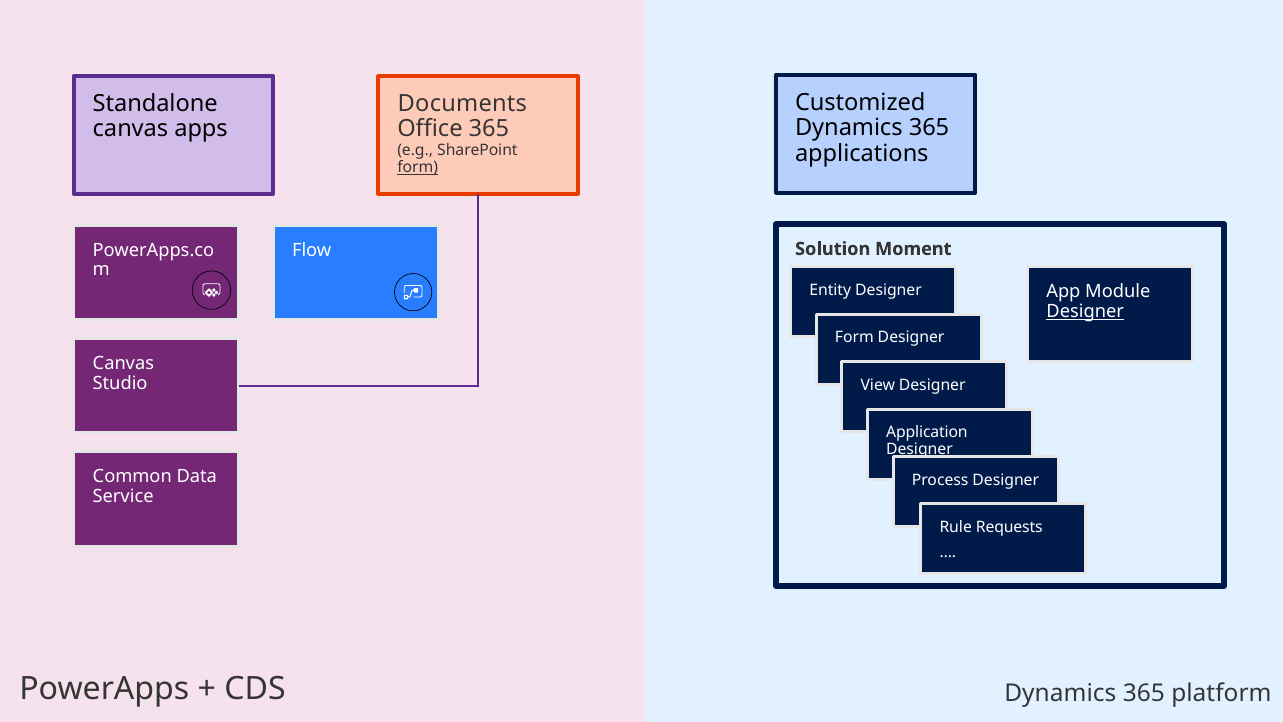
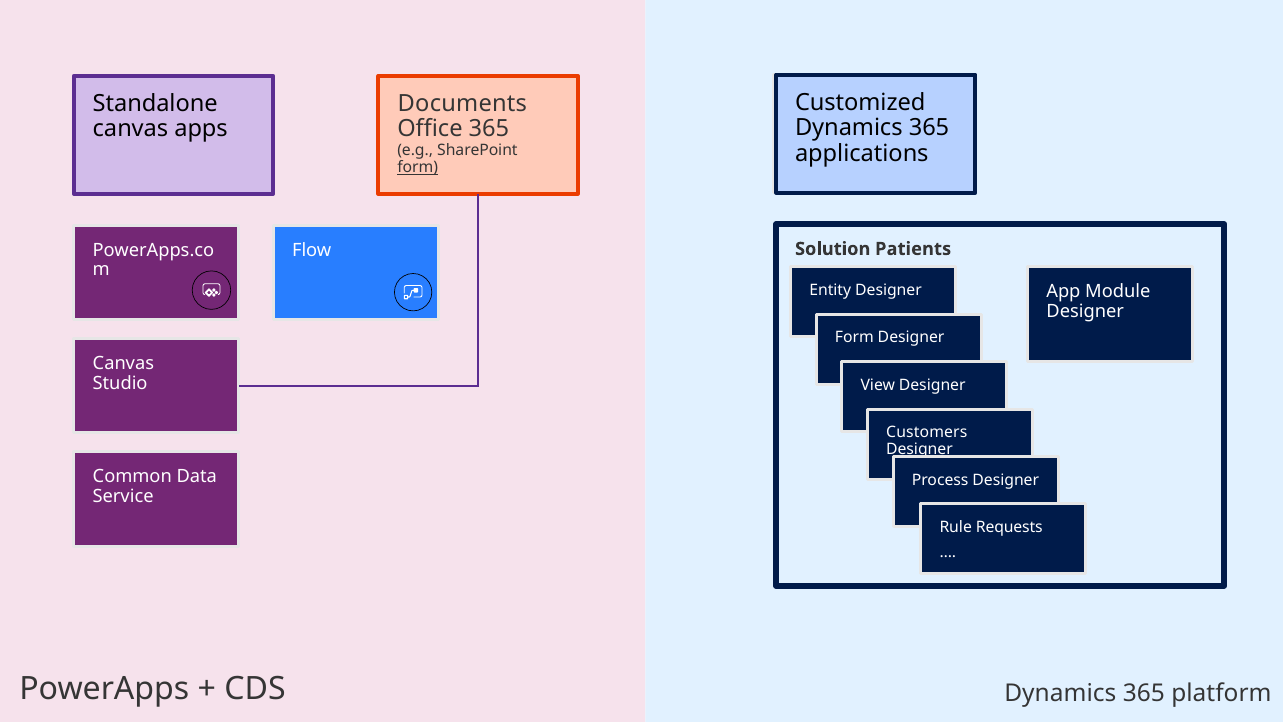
Moment: Moment -> Patients (913, 249)
Designer underline: present -> none (1085, 312)
Application: Application -> Customers (927, 432)
